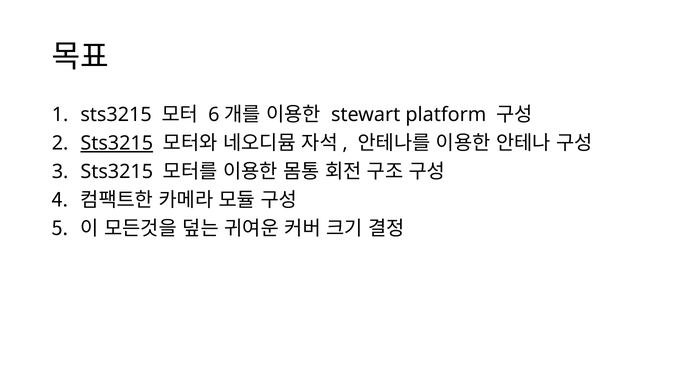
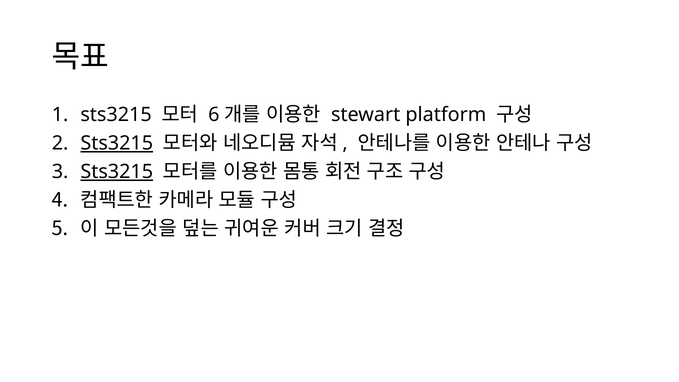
Sts3215 underline: none -> present (117, 172)
